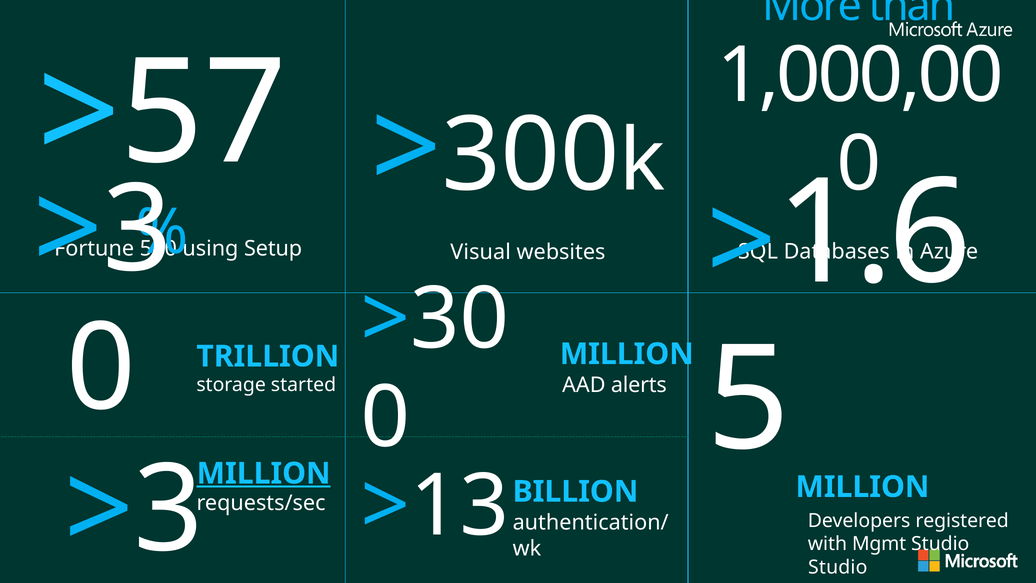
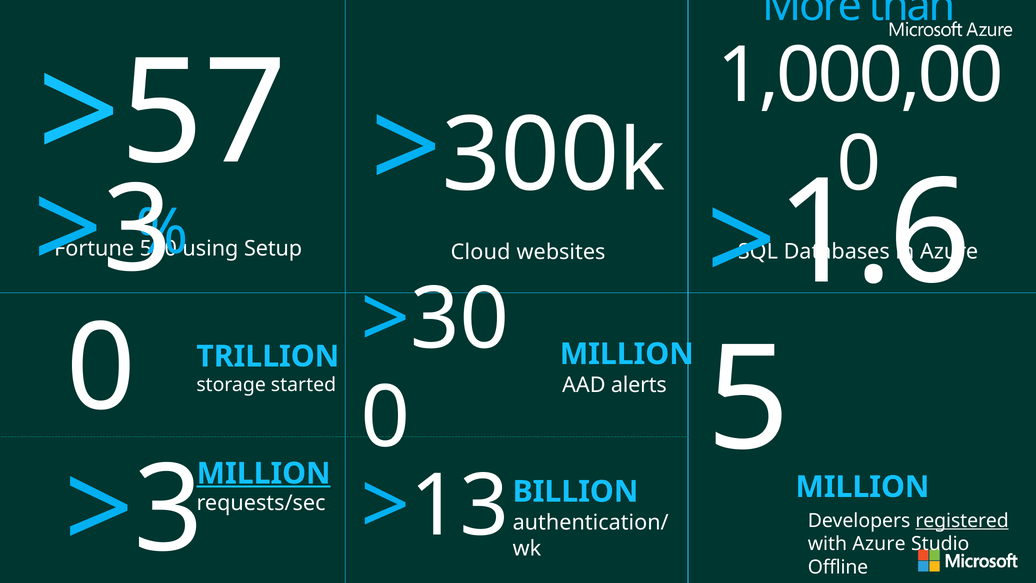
Visual: Visual -> Cloud (481, 252)
registered underline: none -> present (962, 521)
with Mgmt: Mgmt -> Azure (879, 544)
Studio: Studio -> Offline (838, 567)
